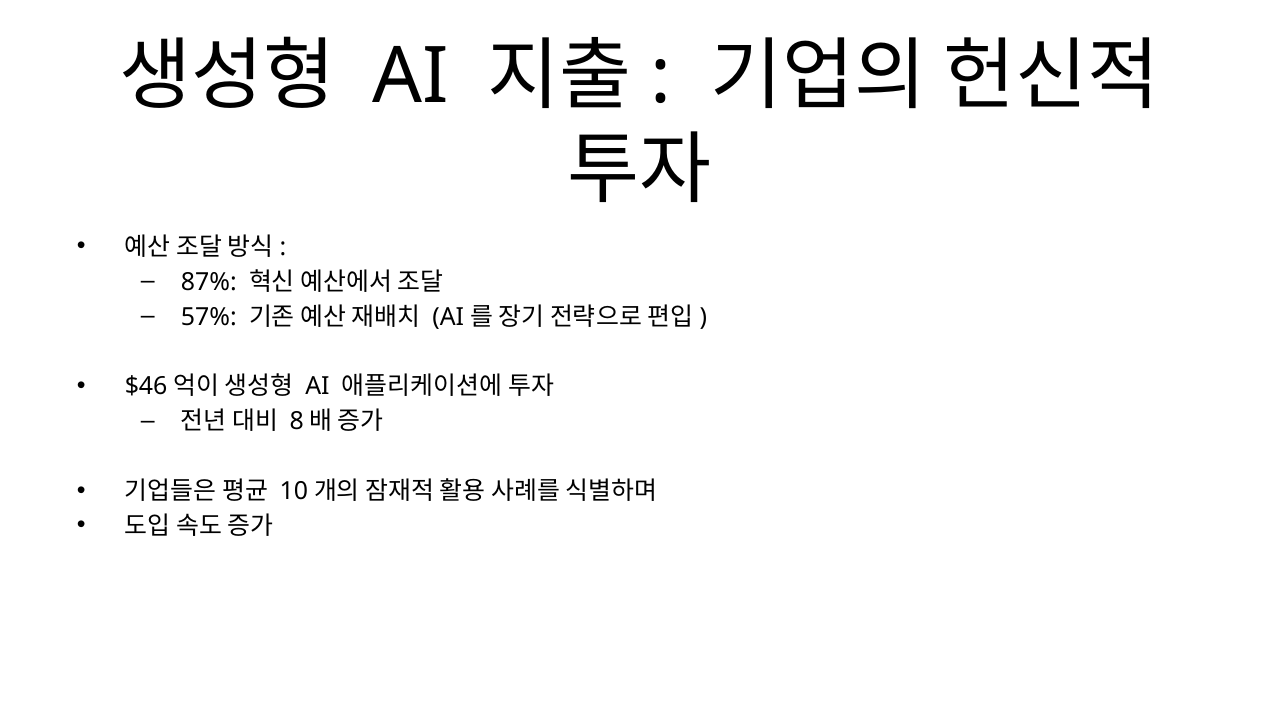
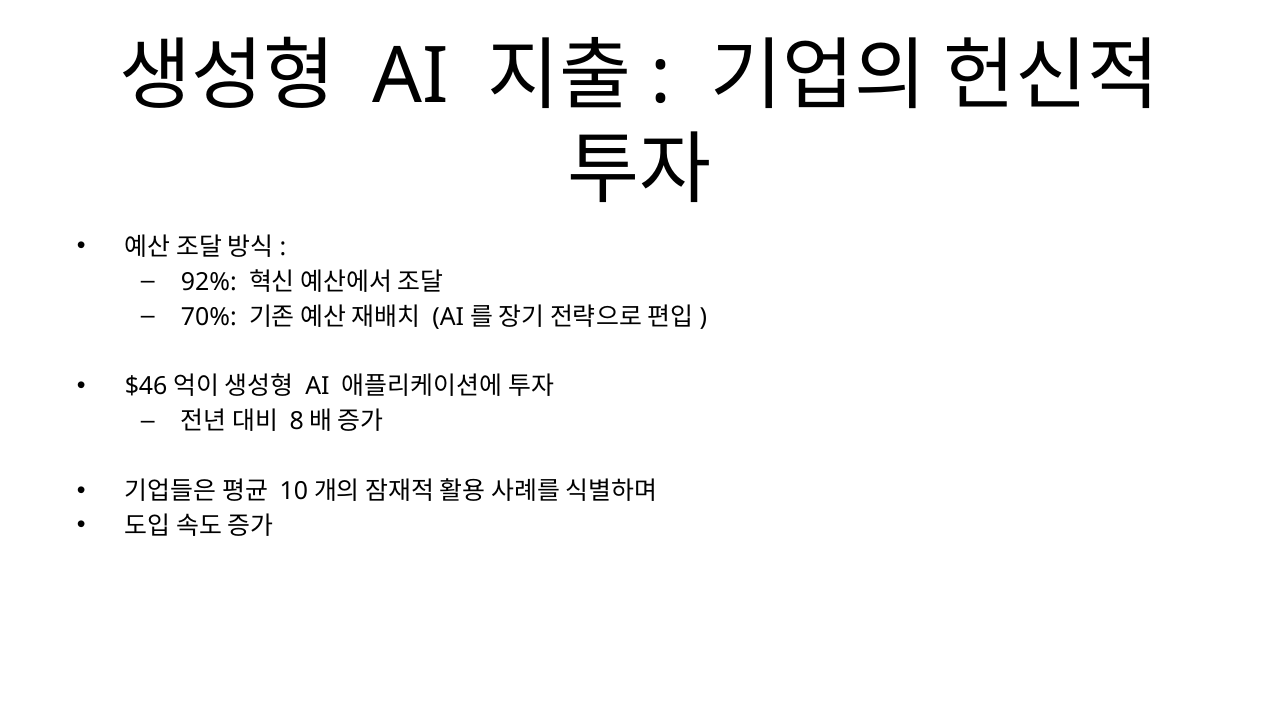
87%: 87% -> 92% (209, 282)
57%: 57% -> 70% (209, 317)
